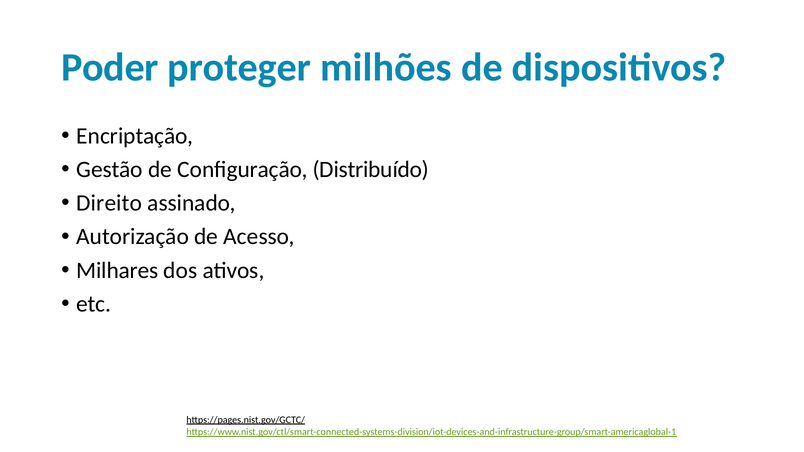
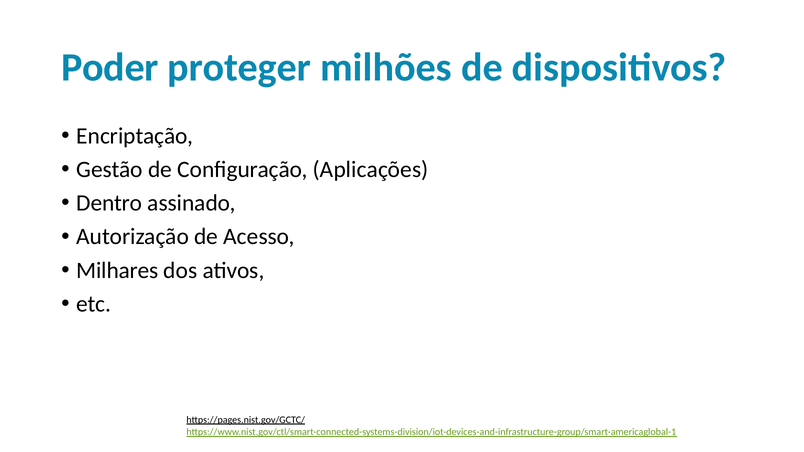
Distribuído: Distribuído -> Aplicações (371, 170)
Direito: Direito -> Dentro (109, 203)
